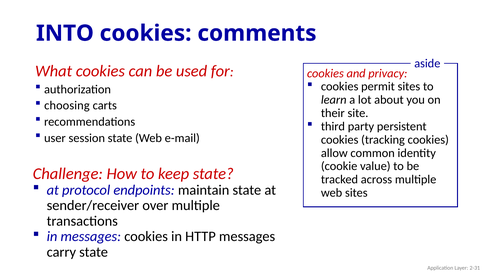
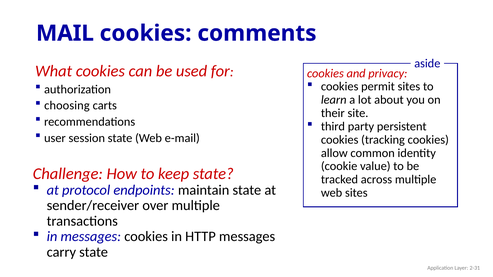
INTO: INTO -> MAIL (65, 33)
